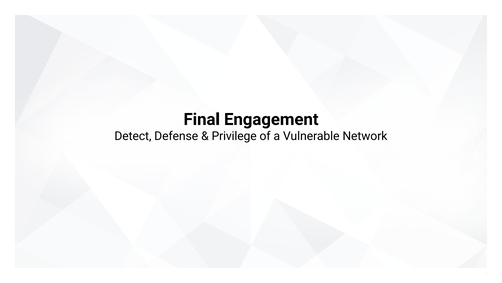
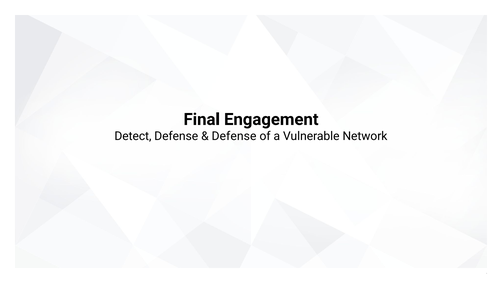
Privilege: Privilege -> Defense (234, 136)
